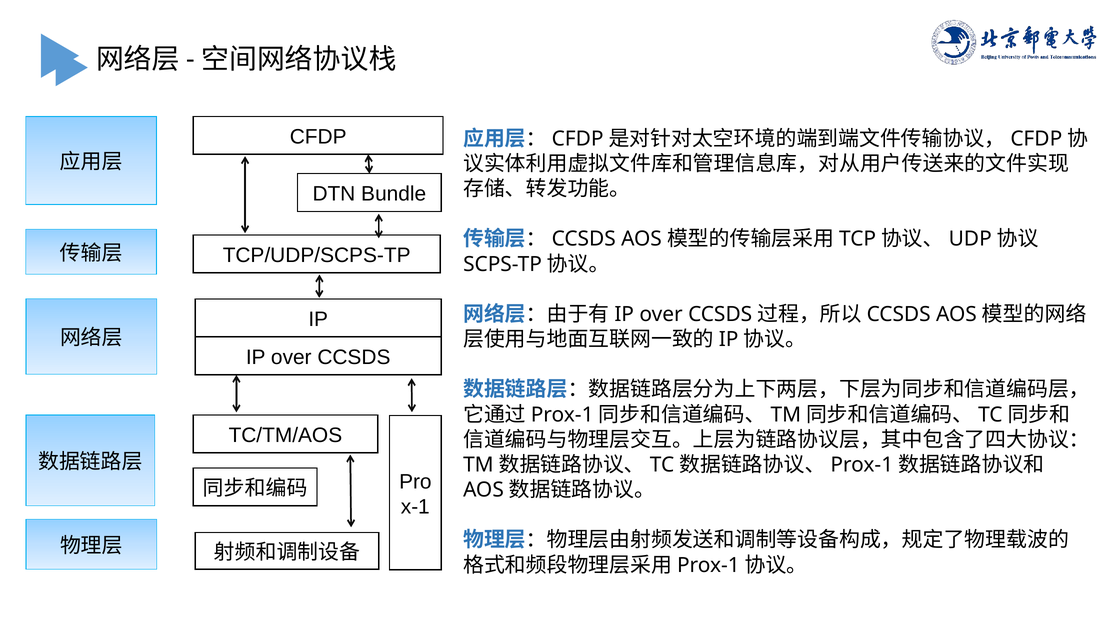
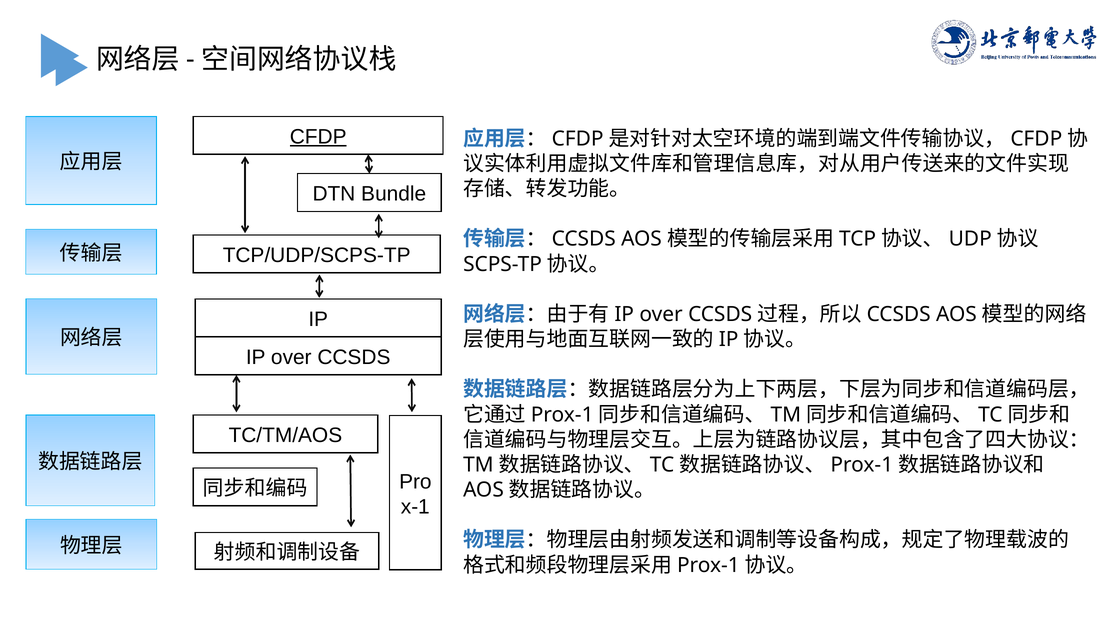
CFDP underline: none -> present (318, 137)
